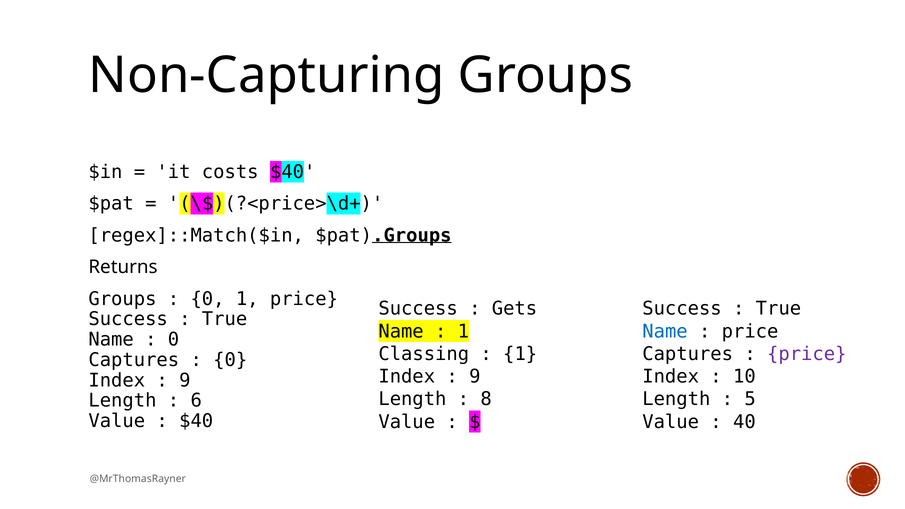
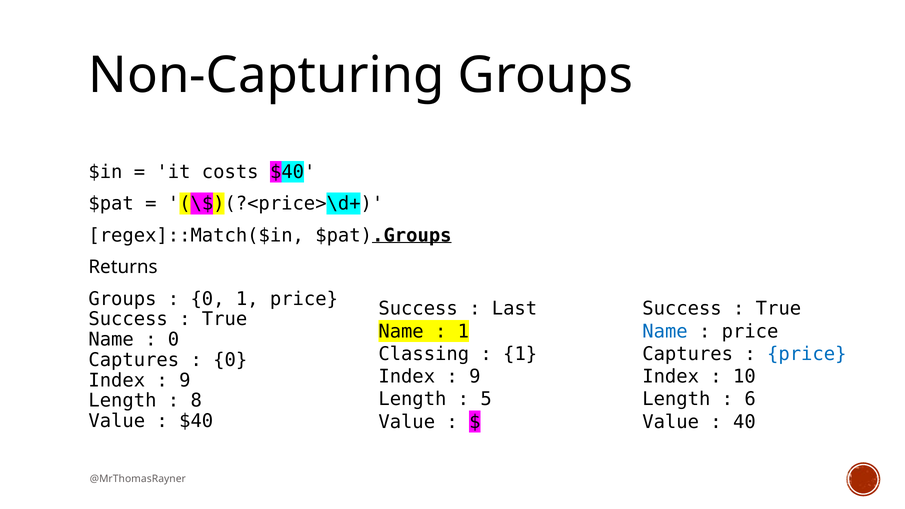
Gets: Gets -> Last (514, 309)
price colour: purple -> blue (807, 354)
8: 8 -> 5 (486, 399)
5: 5 -> 6 (750, 399)
6: 6 -> 8 (196, 401)
